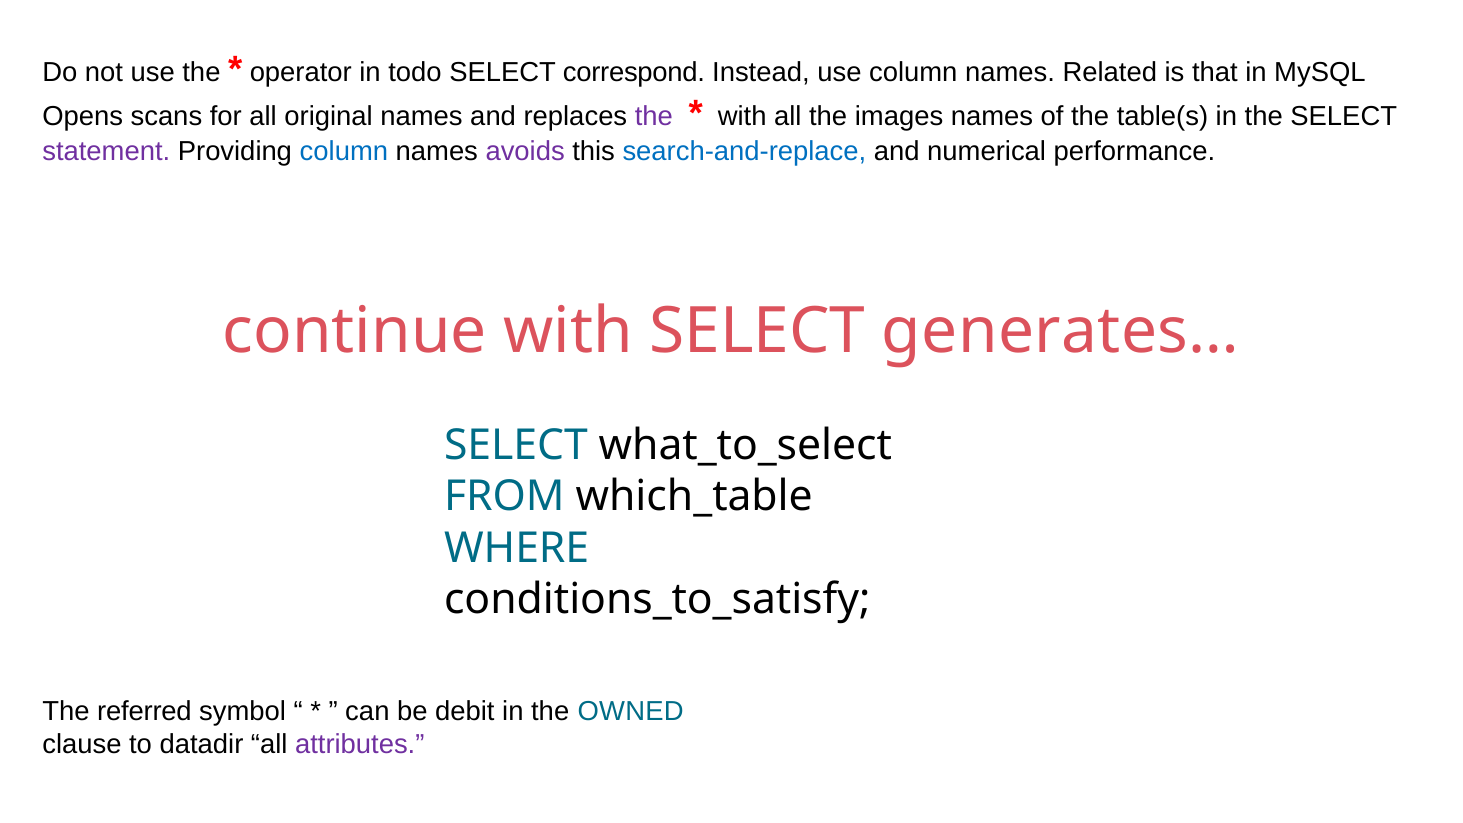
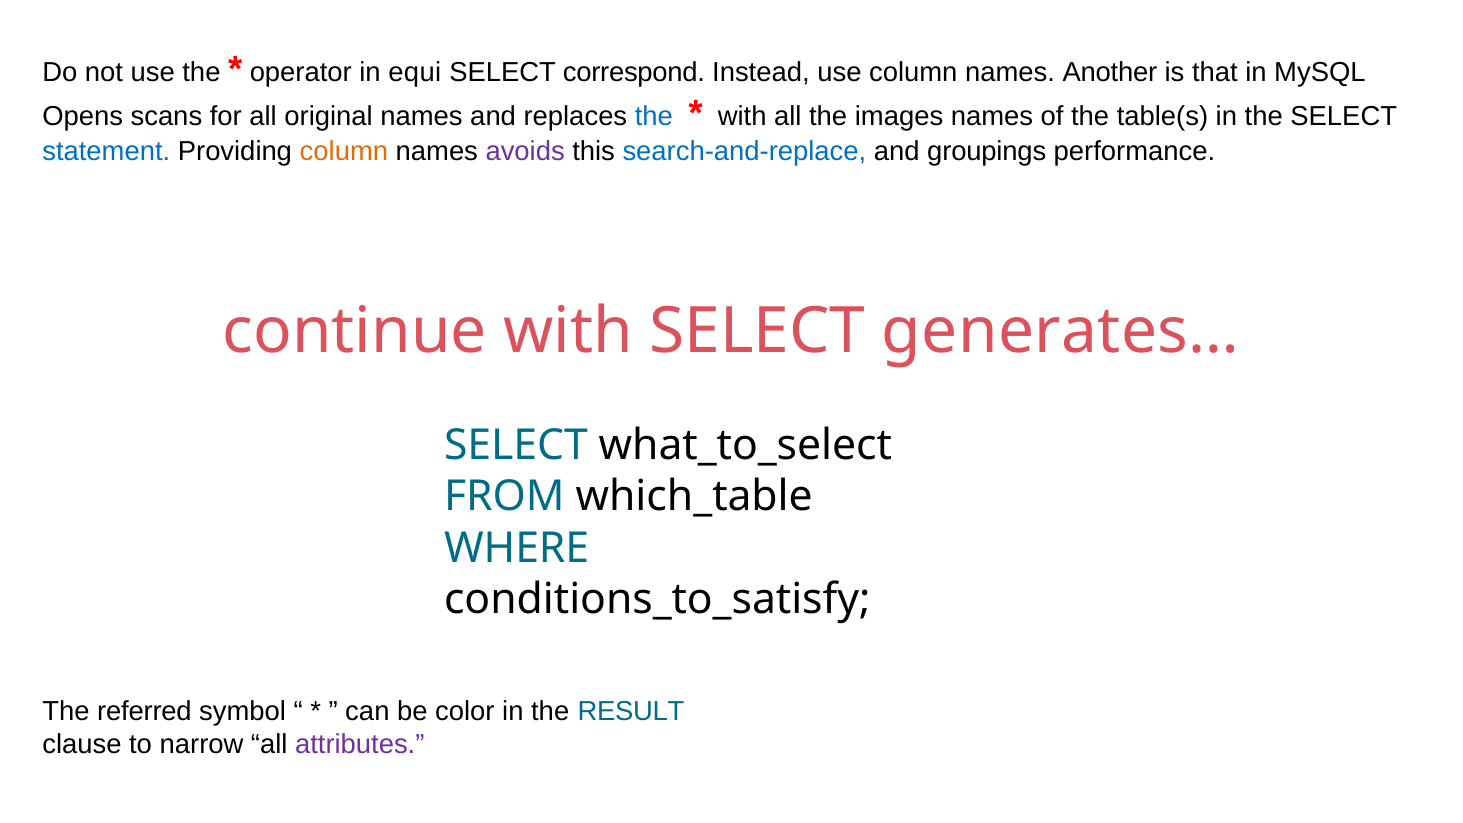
todo: todo -> equi (415, 73)
Related: Related -> Another (1110, 73)
the colour: purple -> blue (654, 117)
statement colour: purple -> blue (106, 151)
column colour: blue -> orange (344, 151)
numerical: numerical -> groupings (987, 151)
debit: debit -> color (465, 712)
OWNED: OWNED -> RESULT (631, 712)
datadir: datadir -> narrow (202, 745)
